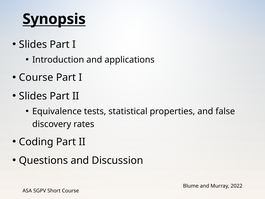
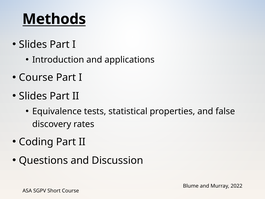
Synopsis: Synopsis -> Methods (54, 19)
